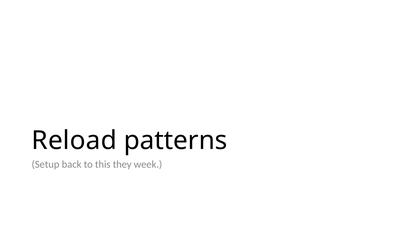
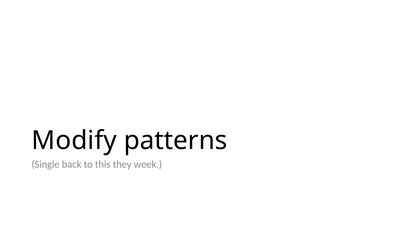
Reload: Reload -> Modify (74, 141)
Setup: Setup -> Single (46, 165)
